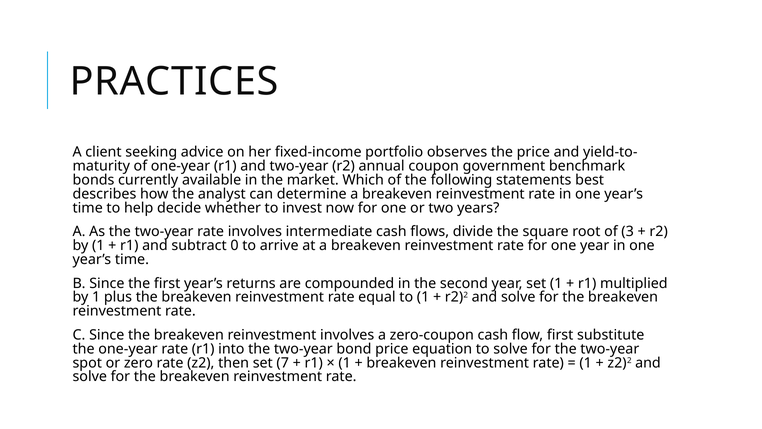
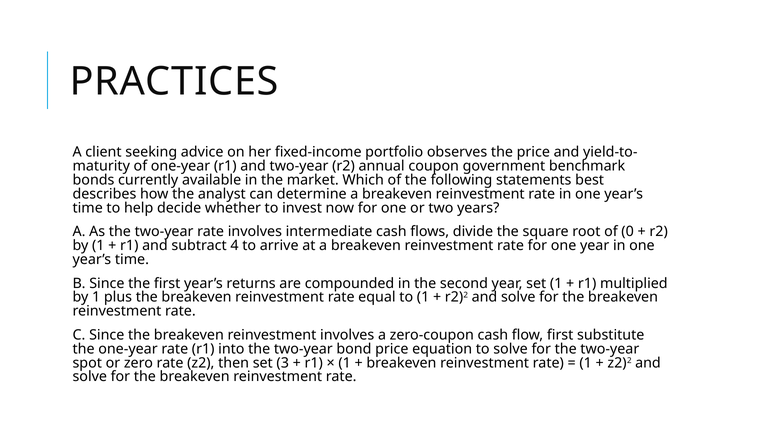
3: 3 -> 0 (628, 232)
0: 0 -> 4 (234, 245)
7: 7 -> 3 (283, 363)
